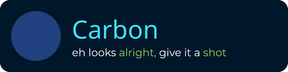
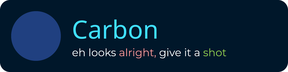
alright colour: light green -> pink (138, 53)
